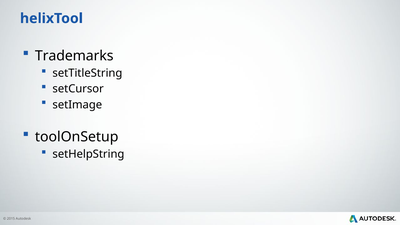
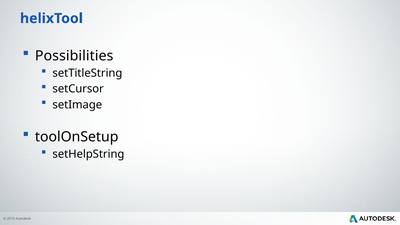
Trademarks: Trademarks -> Possibilities (74, 56)
